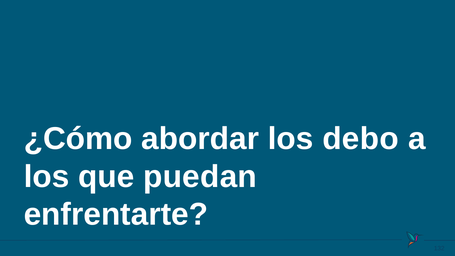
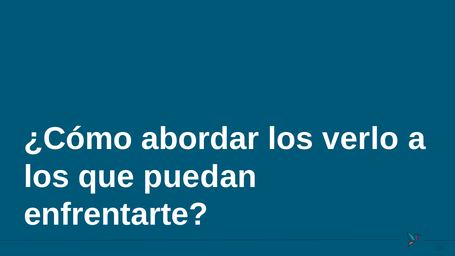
debo: debo -> verlo (361, 139)
